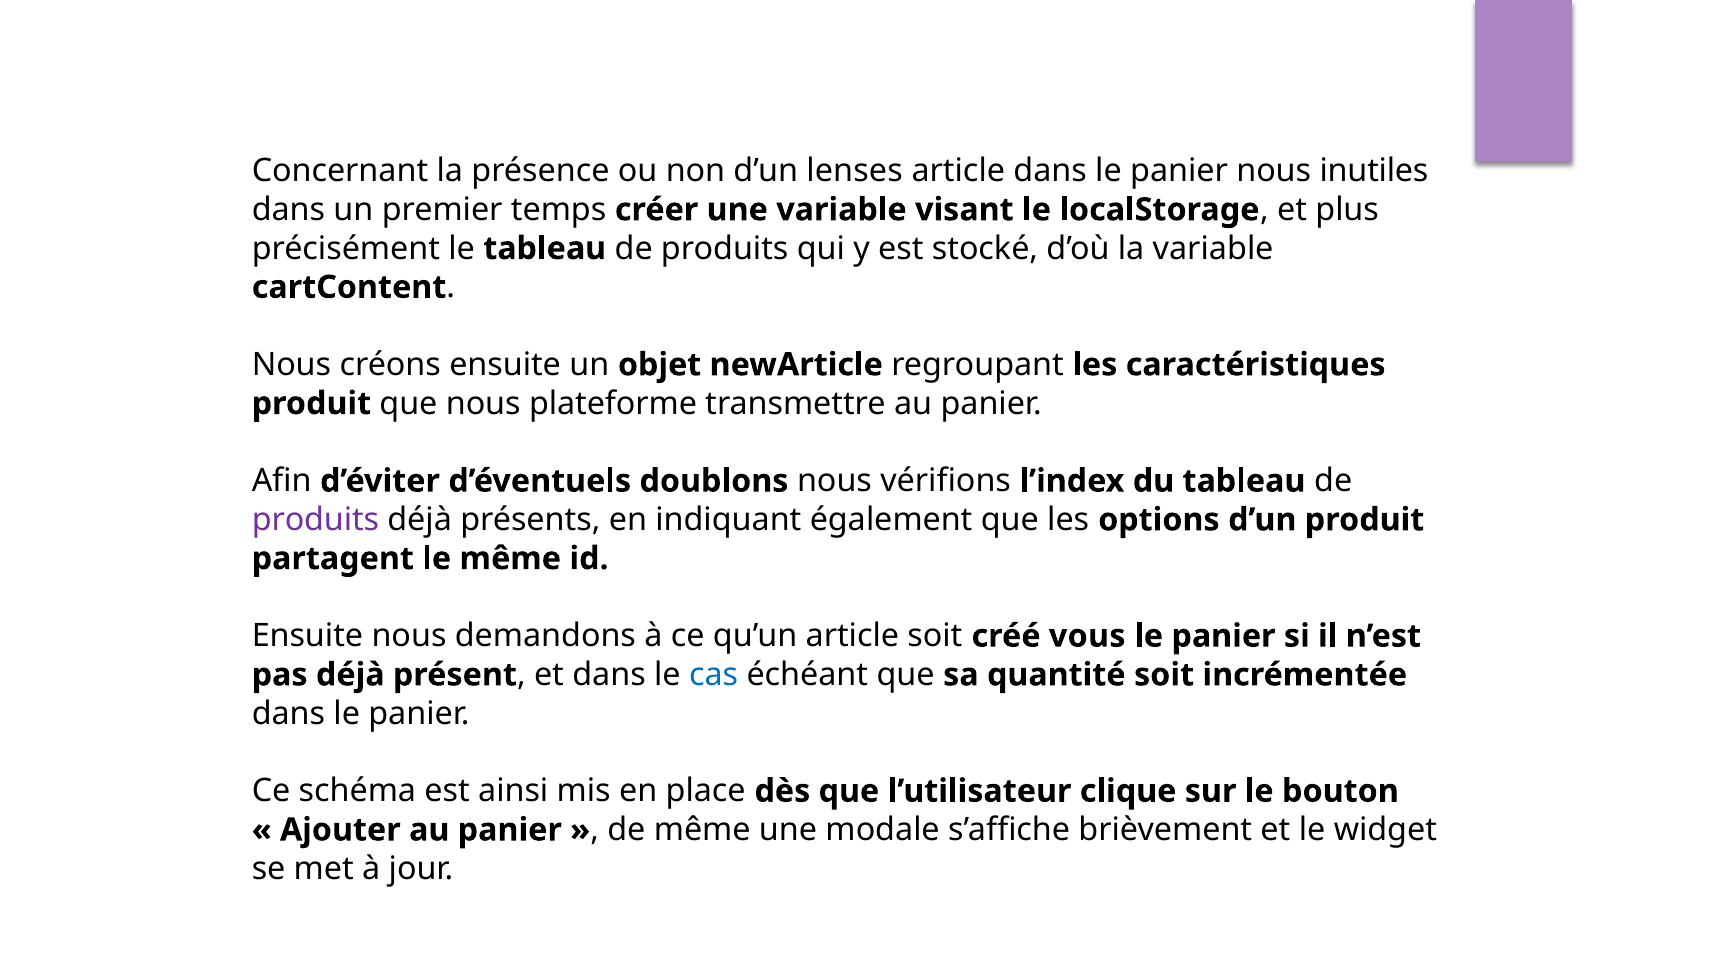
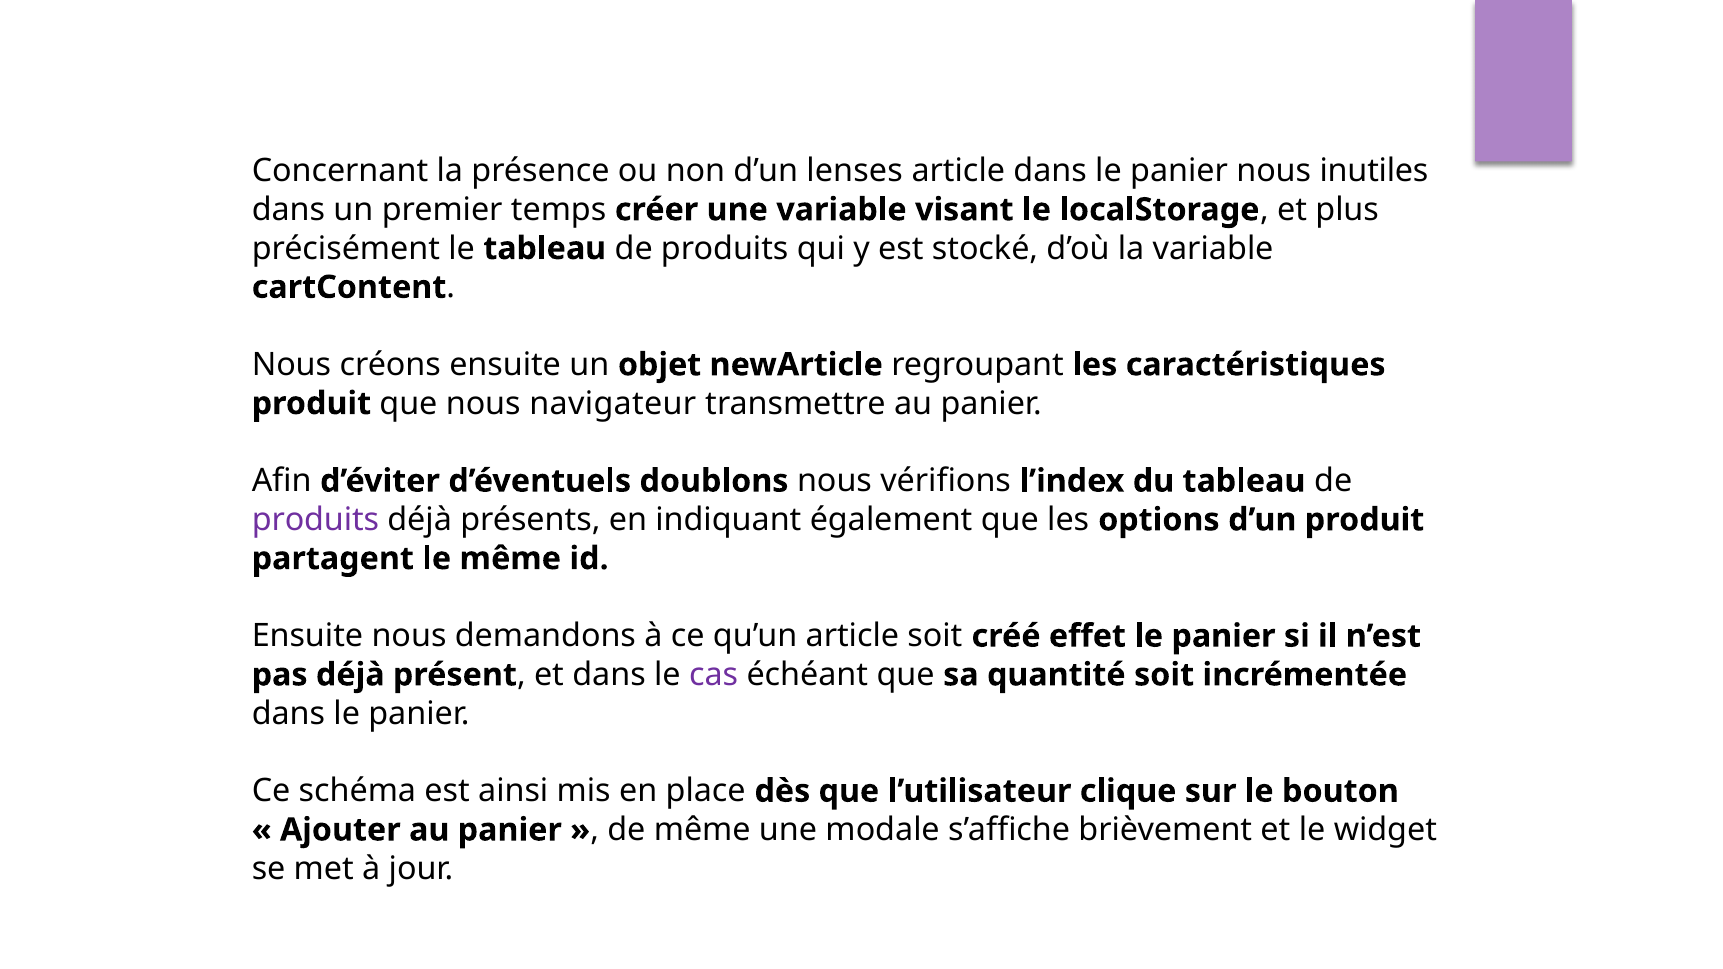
plateforme: plateforme -> navigateur (613, 404)
vous: vous -> effet (1087, 636)
cas colour: blue -> purple (714, 675)
